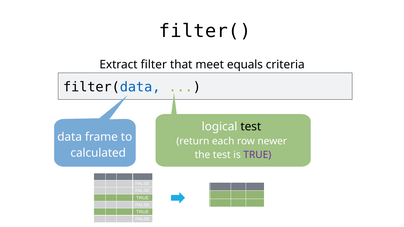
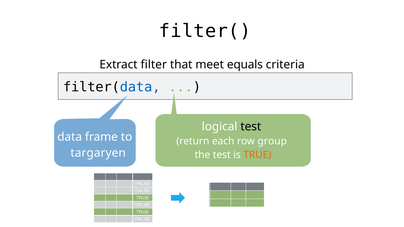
newer: newer -> group (272, 141)
calculated: calculated -> targaryen (98, 153)
TRUE colour: purple -> orange (257, 155)
